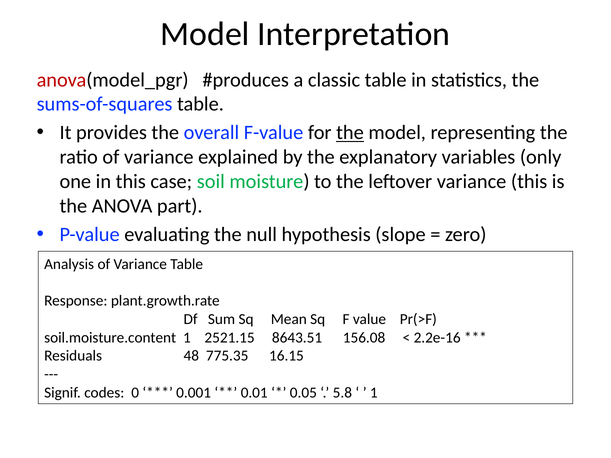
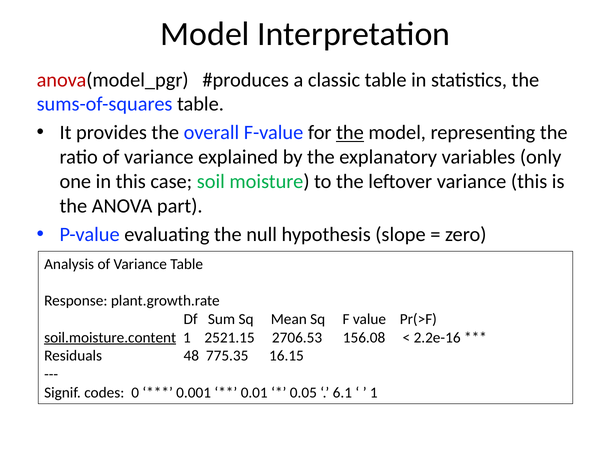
soil.moisture.content underline: none -> present (110, 338)
8643.51: 8643.51 -> 2706.53 (297, 338)
5.8: 5.8 -> 6.1 (342, 393)
